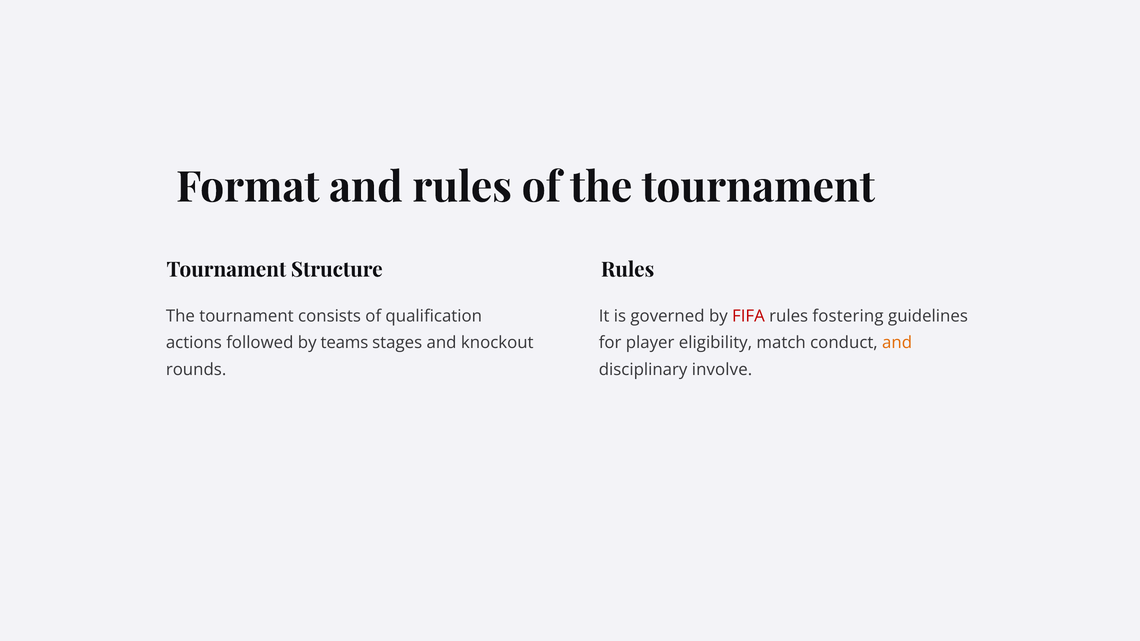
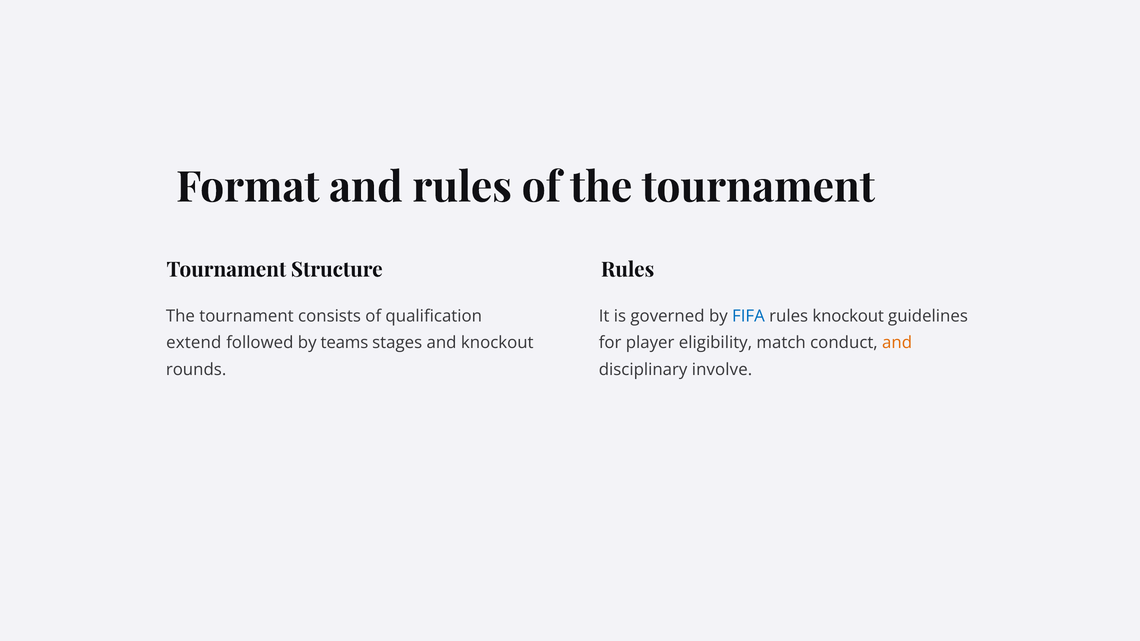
FIFA colour: red -> blue (748, 316)
rules fostering: fostering -> knockout (848, 316)
actions: actions -> extend (194, 343)
